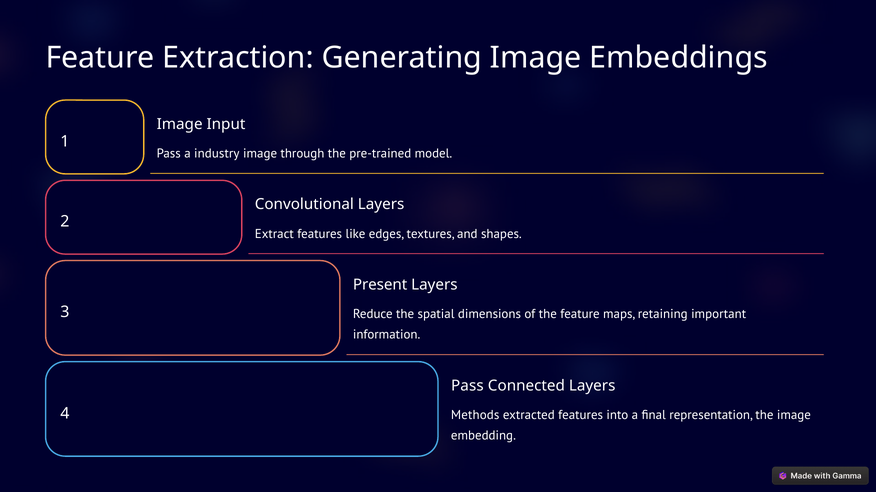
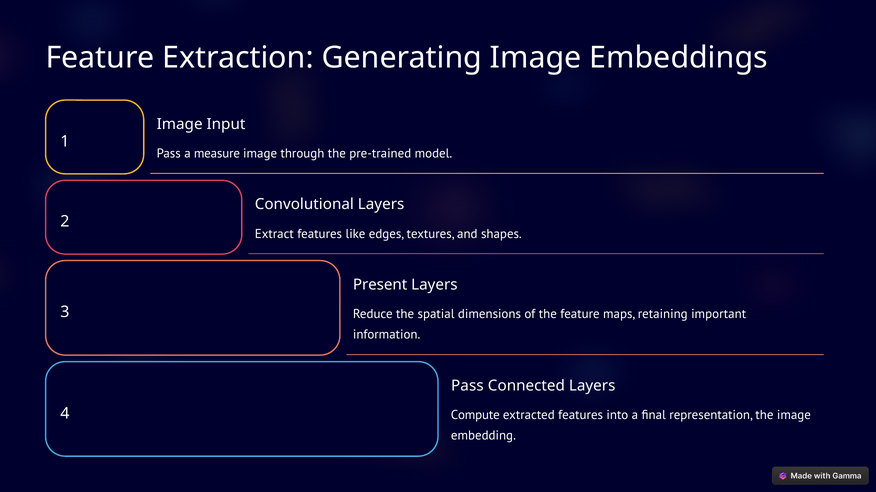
industry: industry -> measure (217, 154)
Methods: Methods -> Compute (475, 416)
